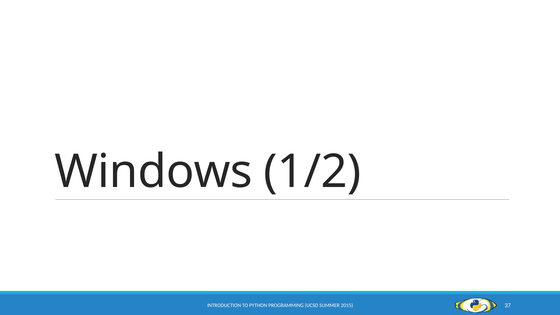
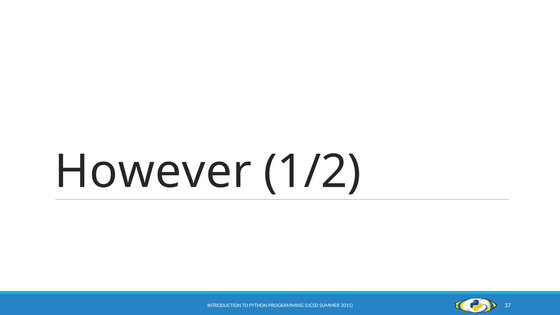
Windows: Windows -> However (153, 172)
